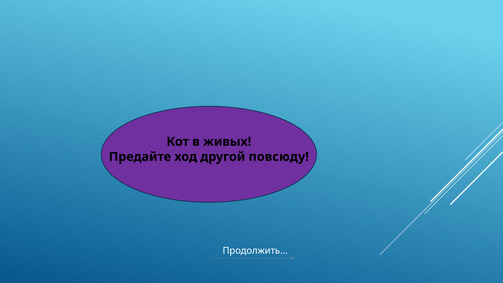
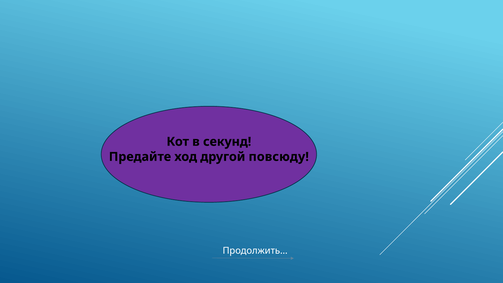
живых: живых -> секунд (227, 142)
